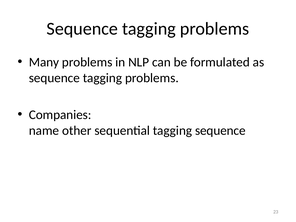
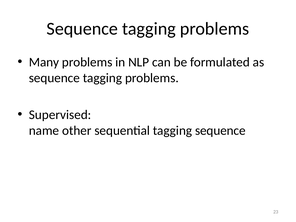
Companies: Companies -> Supervised (60, 115)
